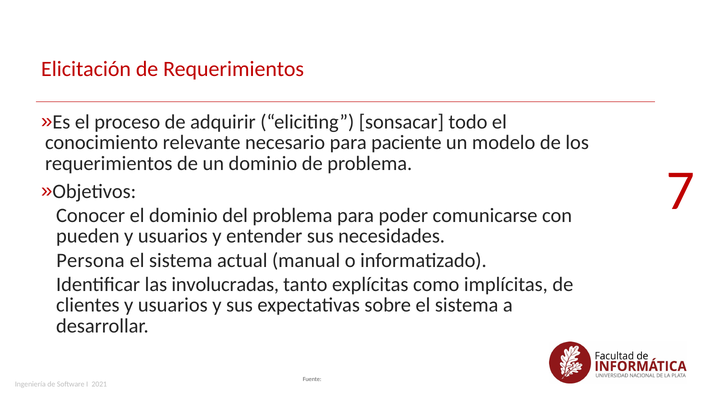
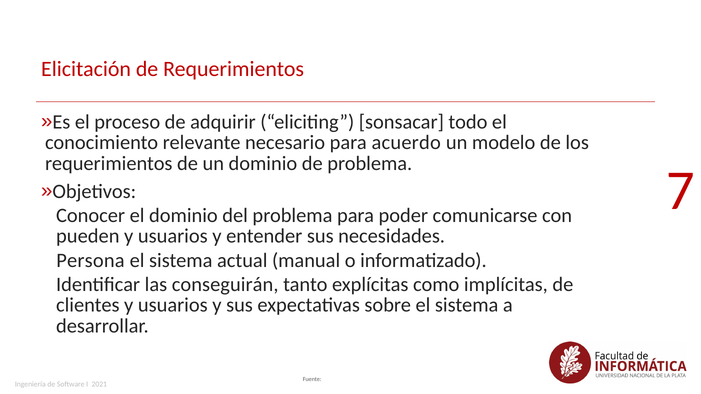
paciente: paciente -> acuerdo (406, 143)
involucradas: involucradas -> conseguirán (225, 285)
